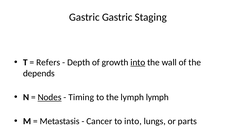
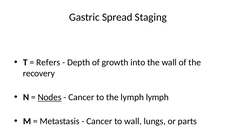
Gastric Gastric: Gastric -> Spread (117, 17)
into underline: present -> none (138, 62)
depends: depends -> recovery (39, 73)
Timing: Timing -> Cancer (81, 97)
to into: into -> wall (133, 121)
